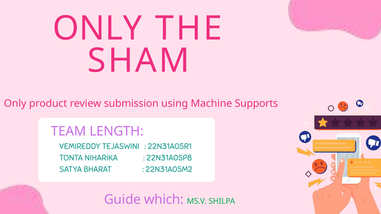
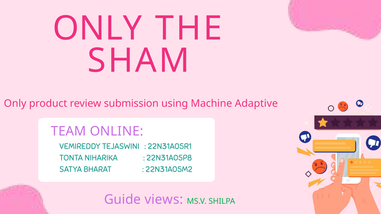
Supports: Supports -> Adaptive (256, 104)
LENGTH: LENGTH -> ONLINE (117, 131)
which: which -> views (164, 200)
